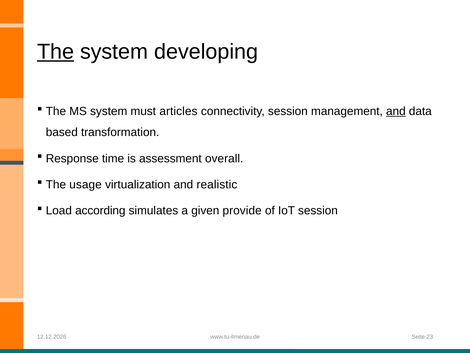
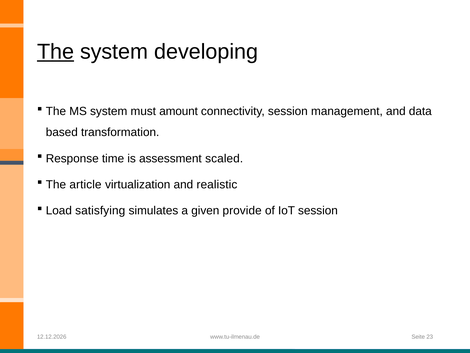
articles: articles -> amount (179, 111)
and underline: present -> none (396, 111)
overall: overall -> scaled (224, 158)
usage: usage -> article (86, 184)
according: according -> satisfying (100, 210)
